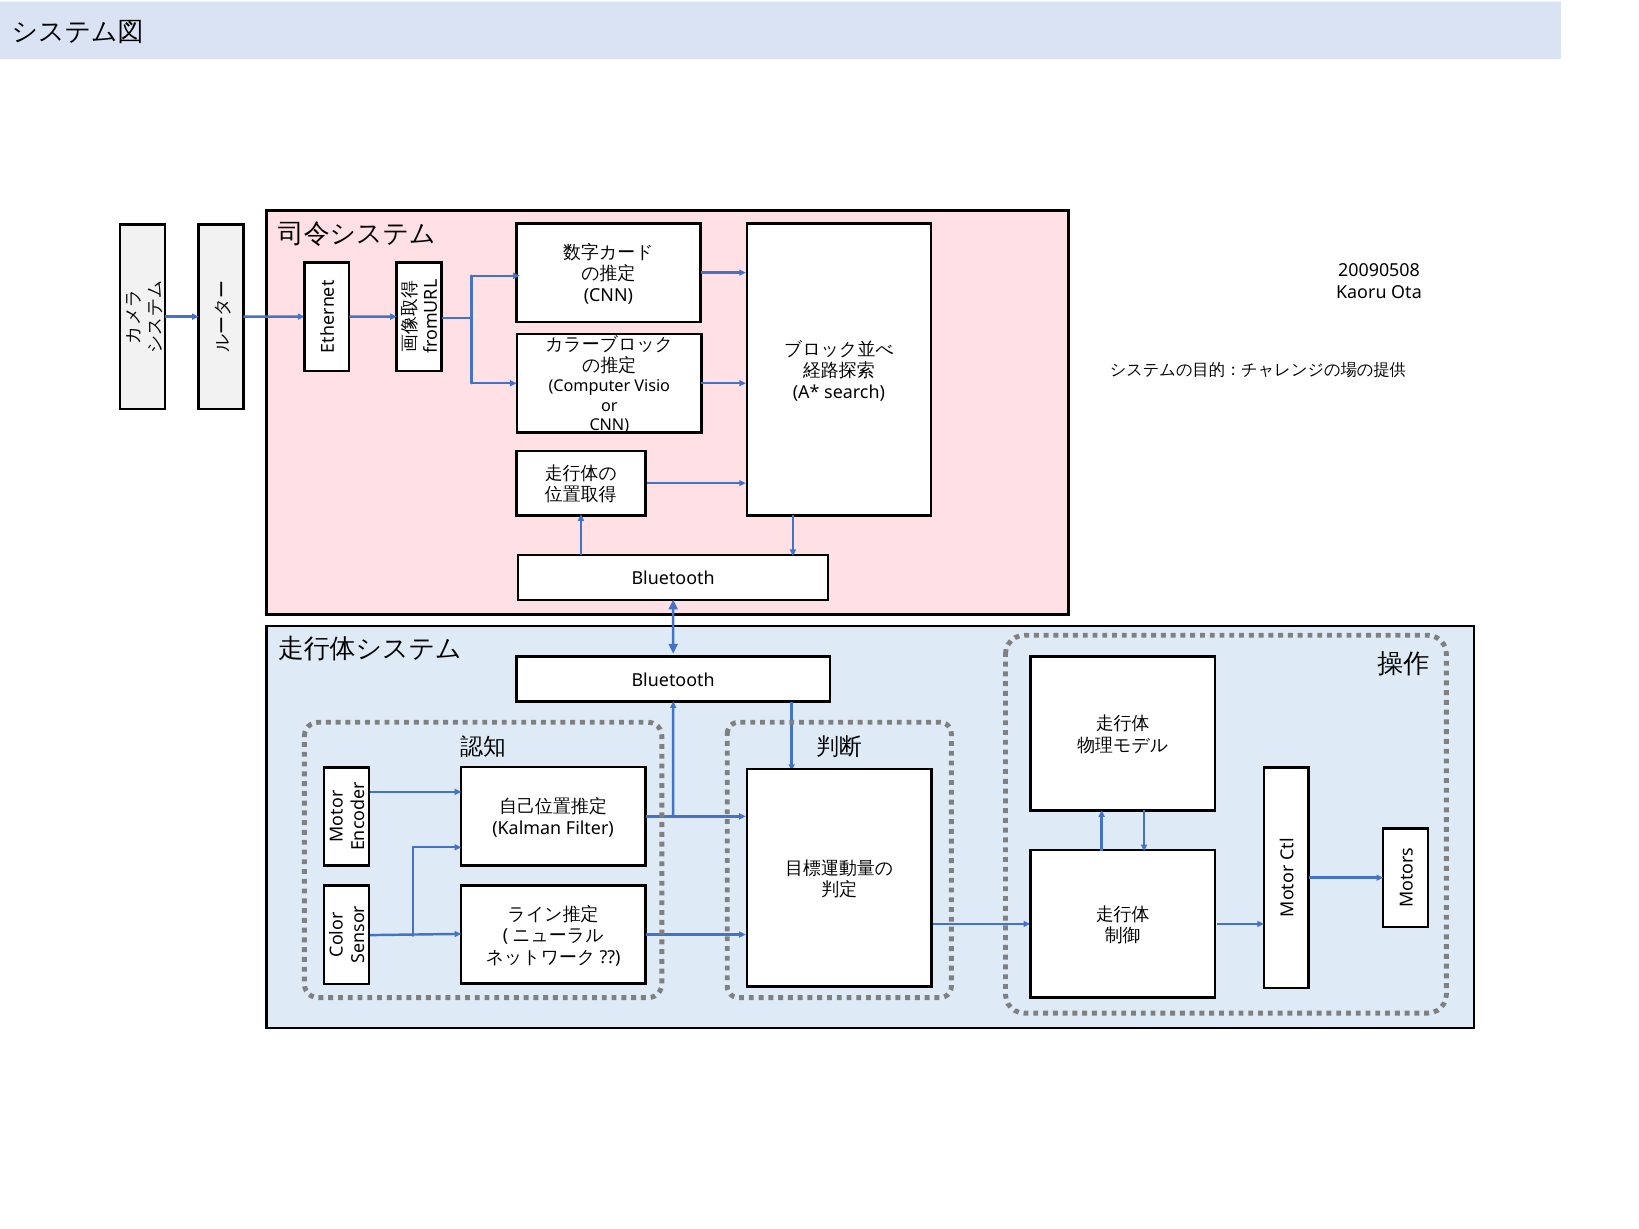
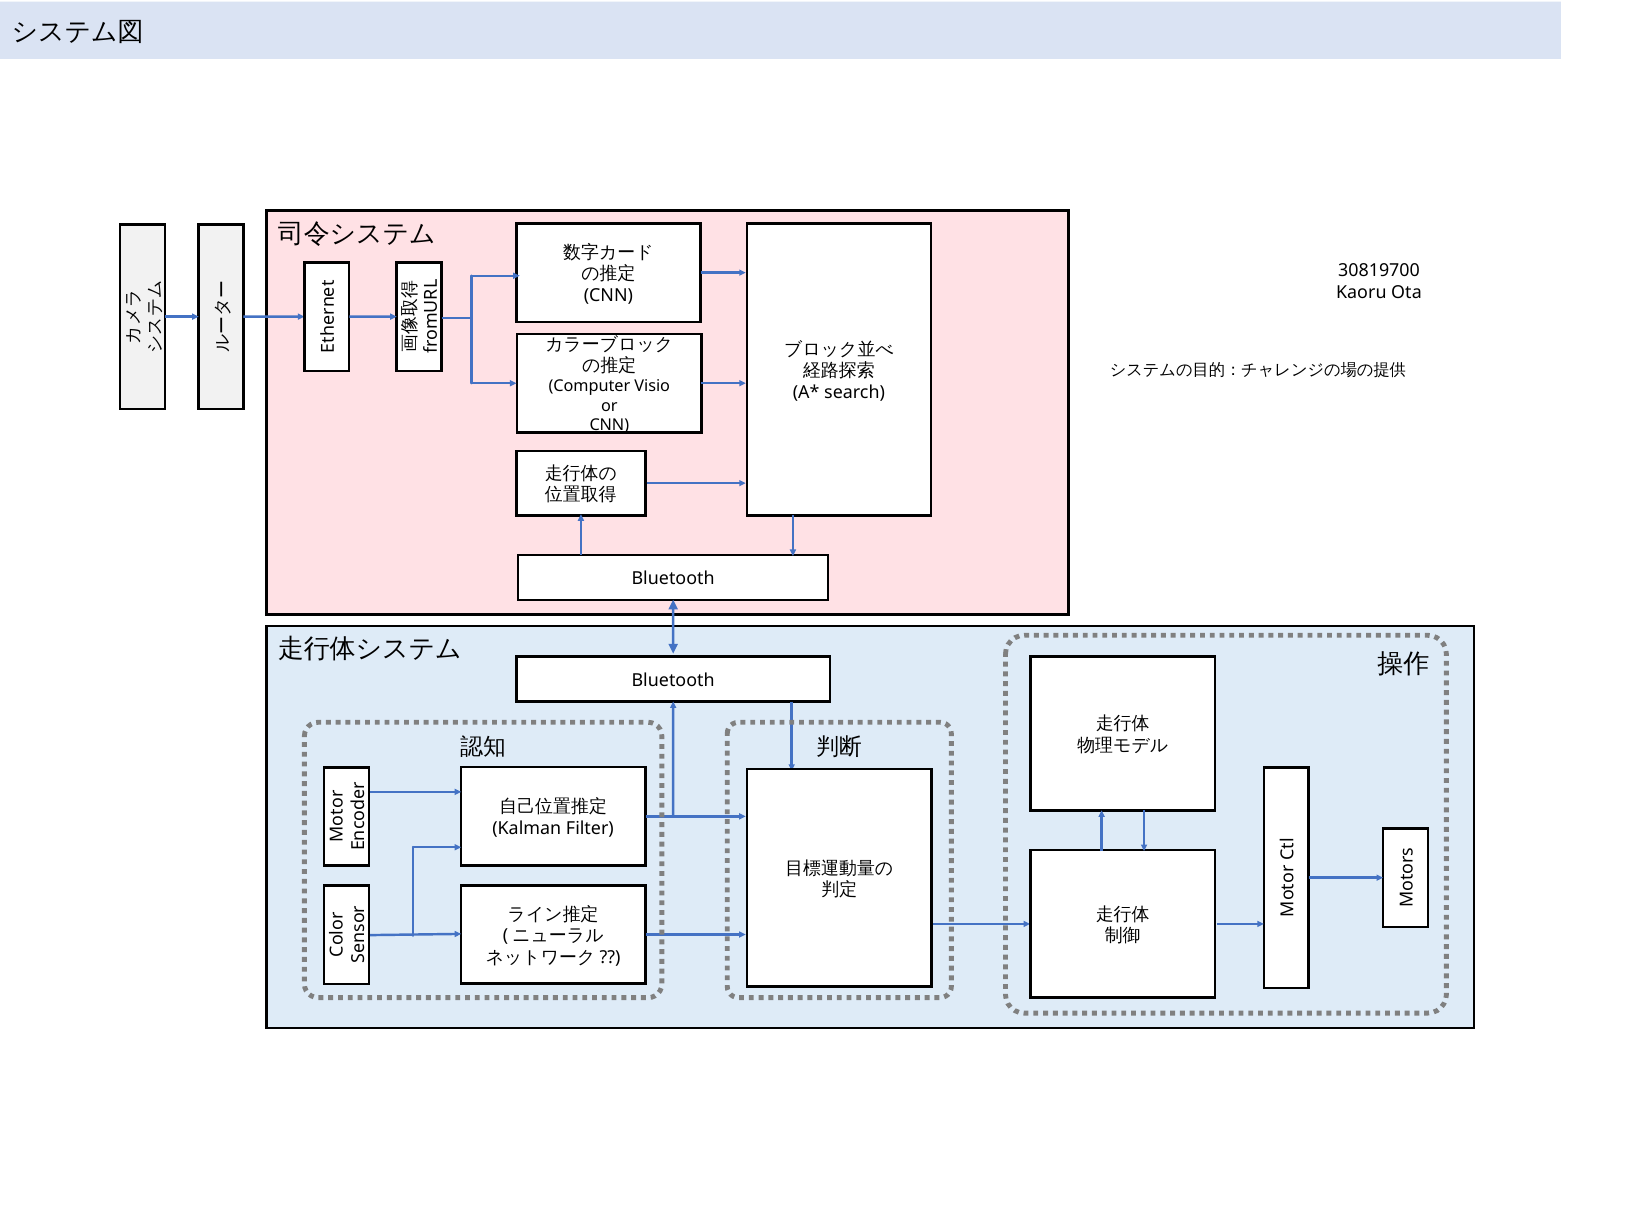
20090508: 20090508 -> 30819700 (1379, 271)
